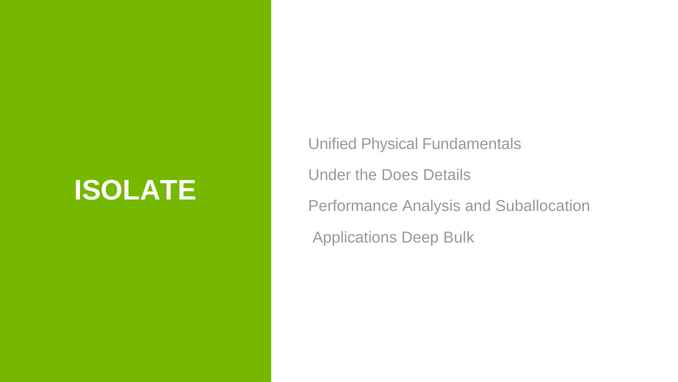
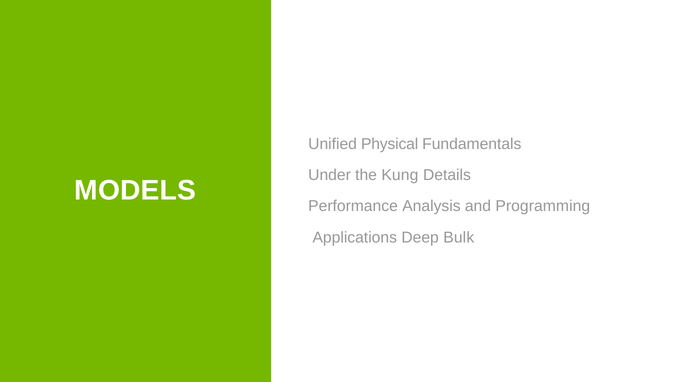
Does: Does -> Kung (400, 175)
ISOLATE: ISOLATE -> MODELS (135, 190)
Suballocation: Suballocation -> Programming (543, 206)
